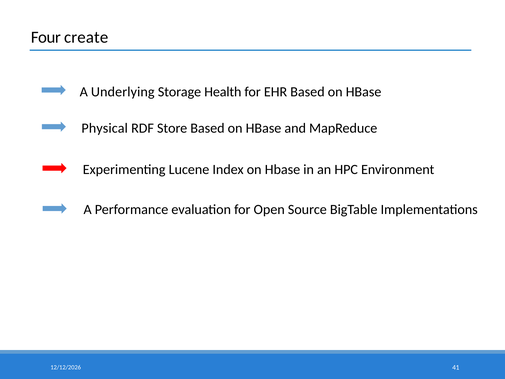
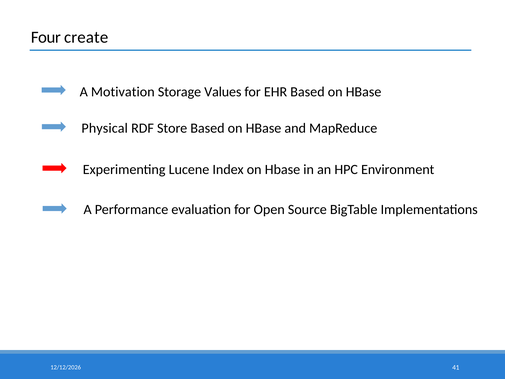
Underlying: Underlying -> Motivation (123, 92)
Health: Health -> Values (223, 92)
